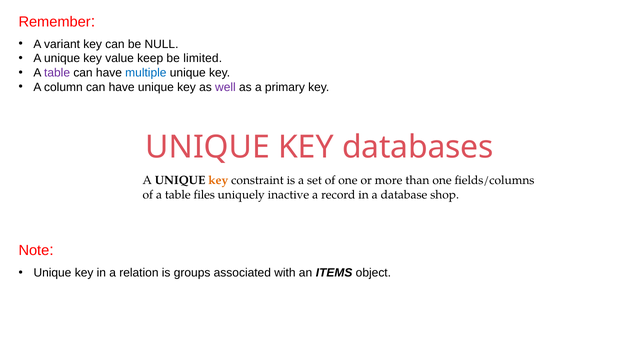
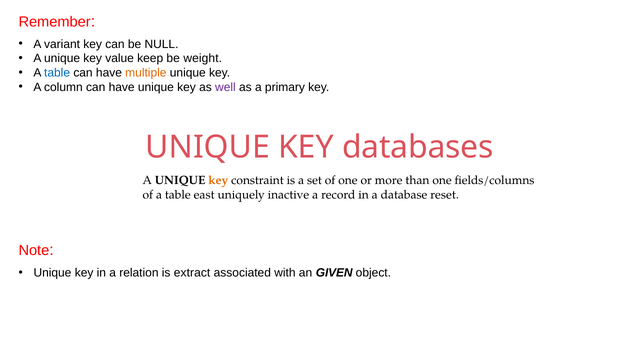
limited: limited -> weight (203, 59)
table colour: purple -> blue (57, 73)
multiple colour: blue -> orange (146, 73)
files: files -> east (204, 195)
shop: shop -> reset (445, 195)
groups: groups -> extract (192, 273)
ITEMS: ITEMS -> GIVEN (334, 273)
